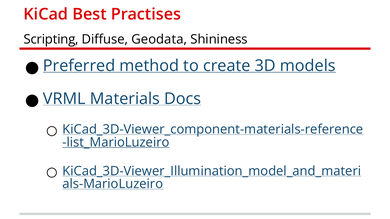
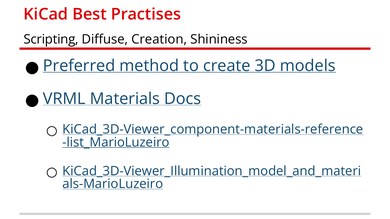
Geodata: Geodata -> Creation (159, 39)
